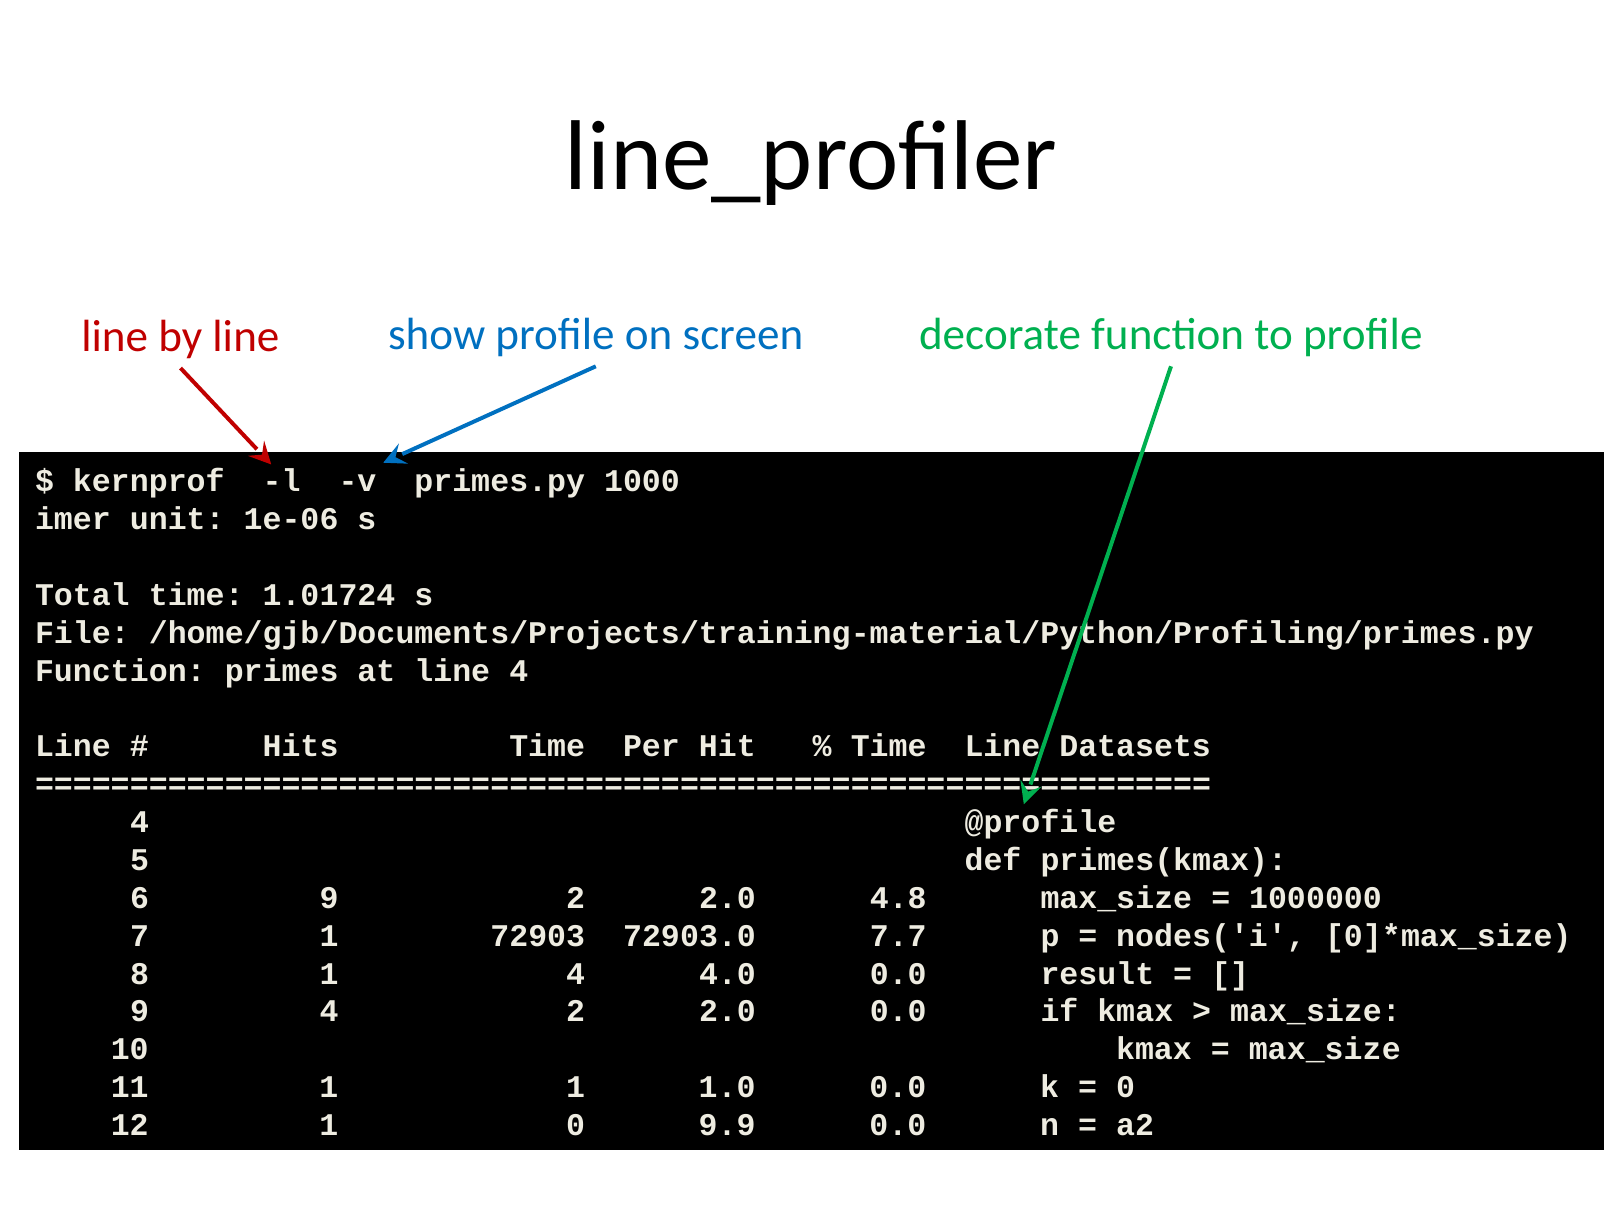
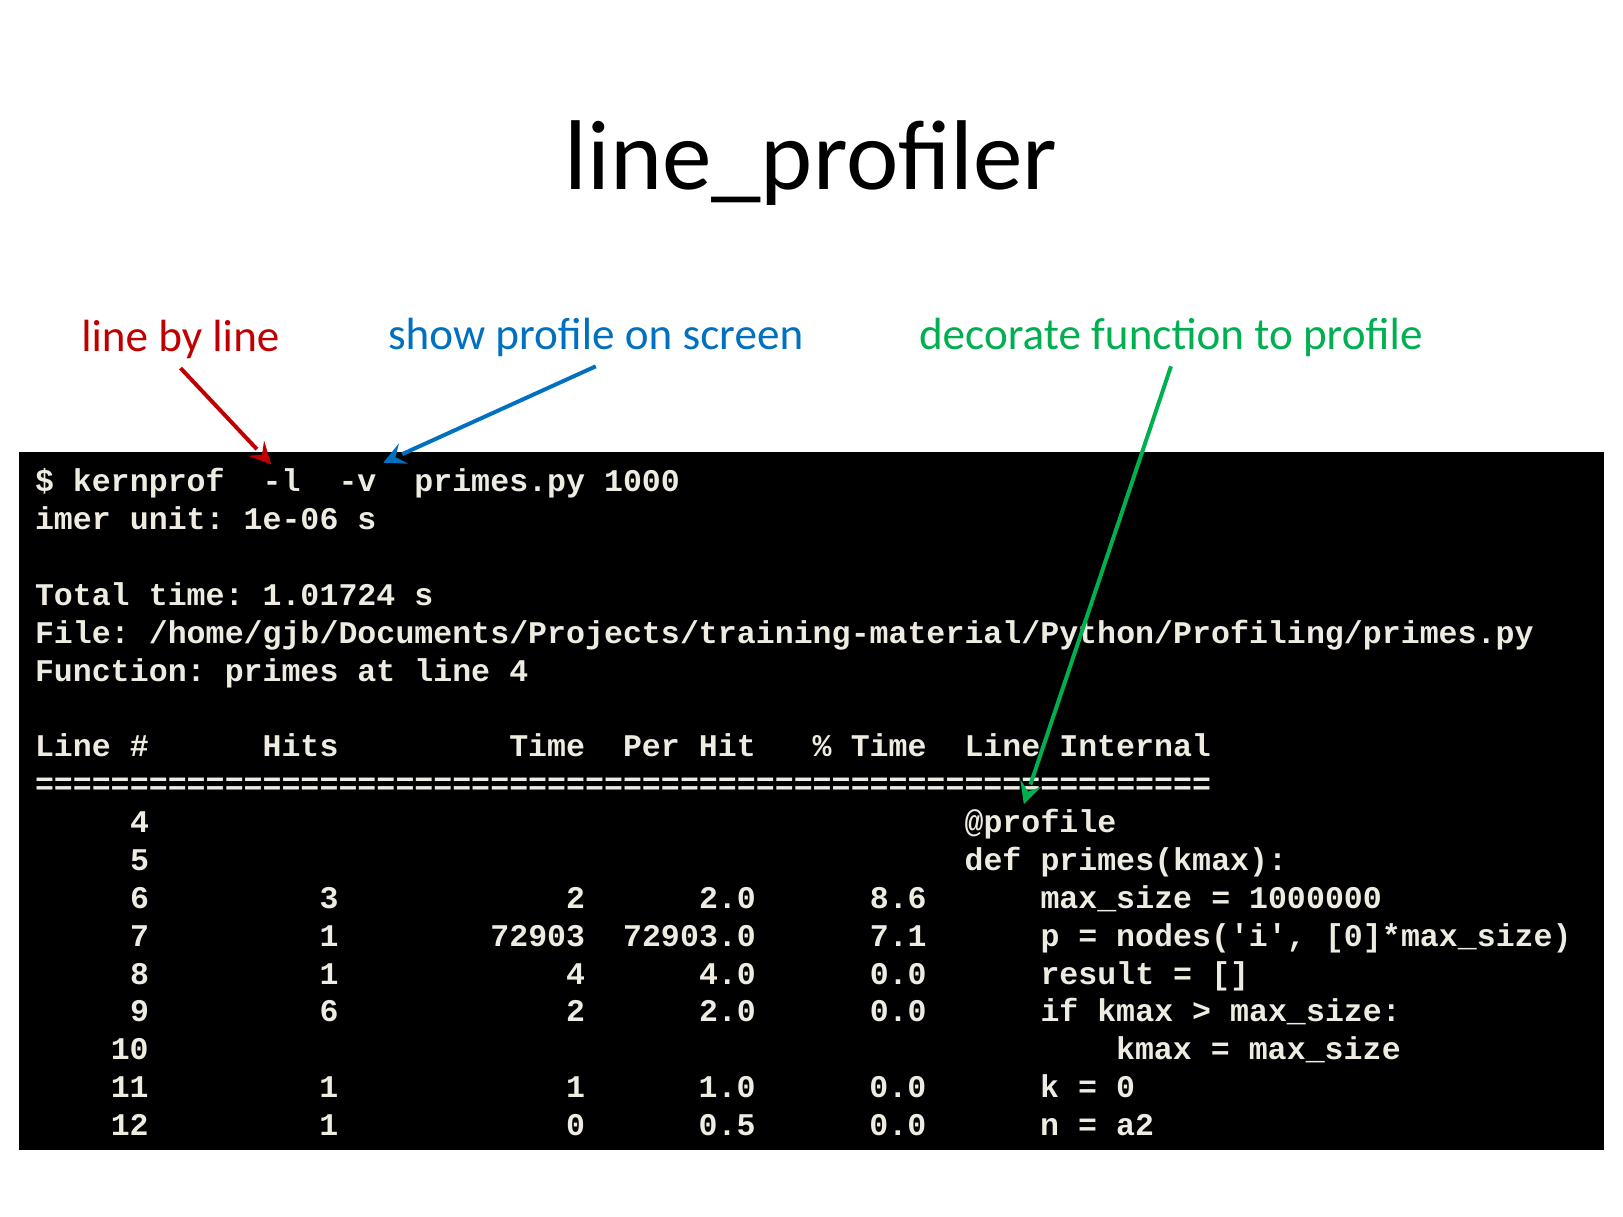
Datasets: Datasets -> Internal (1135, 747)
6 9: 9 -> 3 (329, 898)
4.8: 4.8 -> 8.6 (898, 898)
7.7: 7.7 -> 7.1 (898, 936)
9 4: 4 -> 6 (329, 1012)
9.9: 9.9 -> 0.5 (727, 1125)
